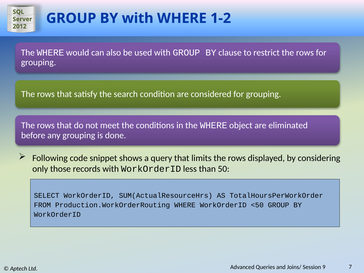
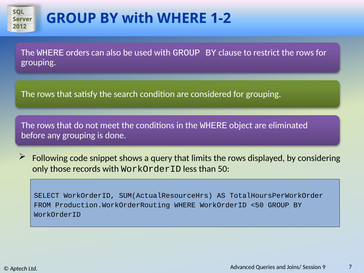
would: would -> orders (78, 53)
